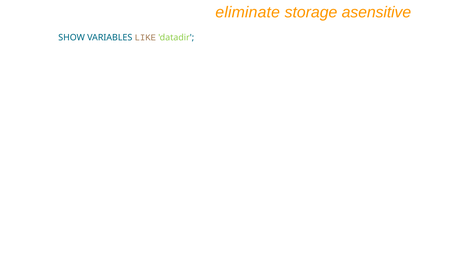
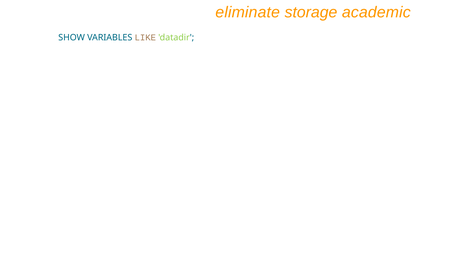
asensitive: asensitive -> academic (376, 12)
